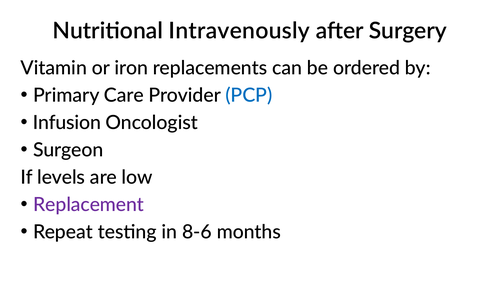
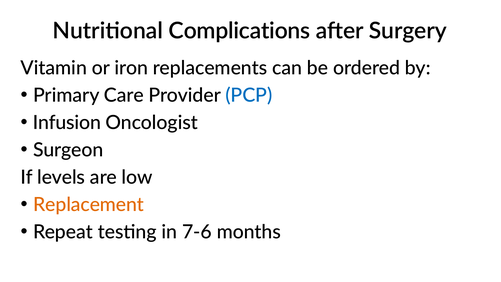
Intravenously: Intravenously -> Complications (239, 31)
Replacement colour: purple -> orange (89, 205)
8-6: 8-6 -> 7-6 (197, 232)
